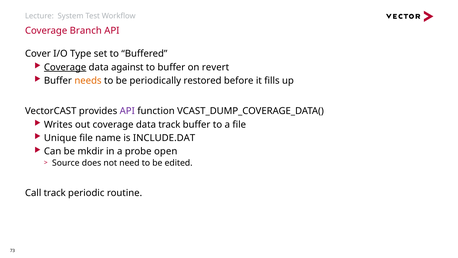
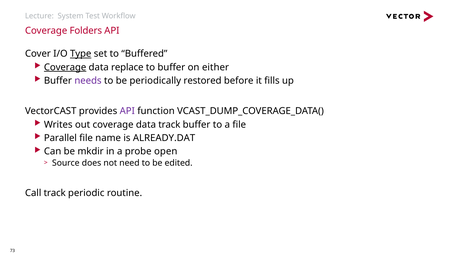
Branch: Branch -> Folders (86, 31)
Type underline: none -> present (81, 54)
against: against -> replace (127, 67)
revert: revert -> either (216, 67)
needs colour: orange -> purple (88, 80)
Unique: Unique -> Parallel (60, 138)
INCLUDE.DAT: INCLUDE.DAT -> ALREADY.DAT (164, 138)
